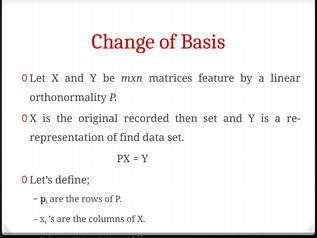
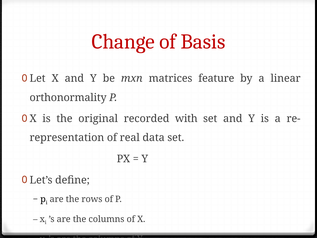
then: then -> with (186, 119)
find: find -> real (130, 138)
